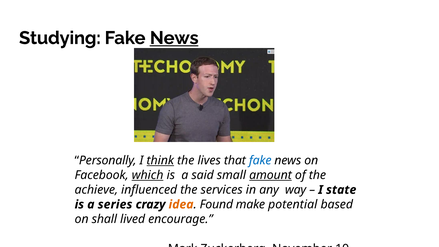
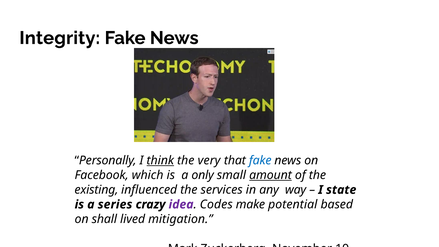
Studying: Studying -> Integrity (60, 38)
News underline: present -> none (174, 38)
lives: lives -> very (209, 160)
which underline: present -> none (148, 175)
said: said -> only (203, 175)
achieve: achieve -> existing (96, 190)
idea colour: orange -> purple (181, 204)
Found: Found -> Codes (216, 204)
encourage: encourage -> mitigation (180, 219)
